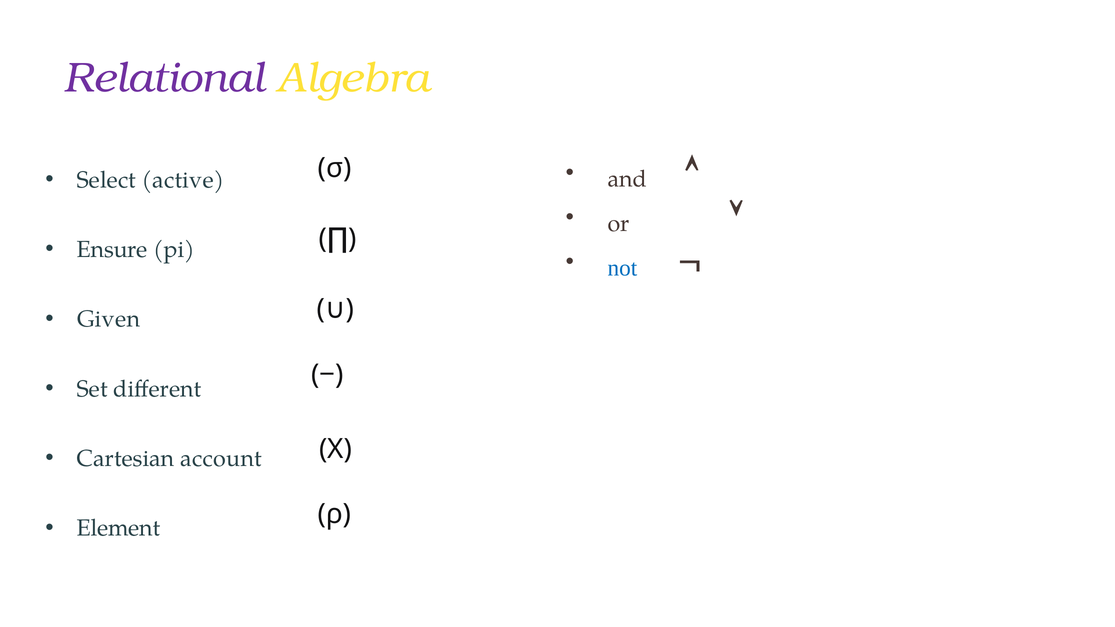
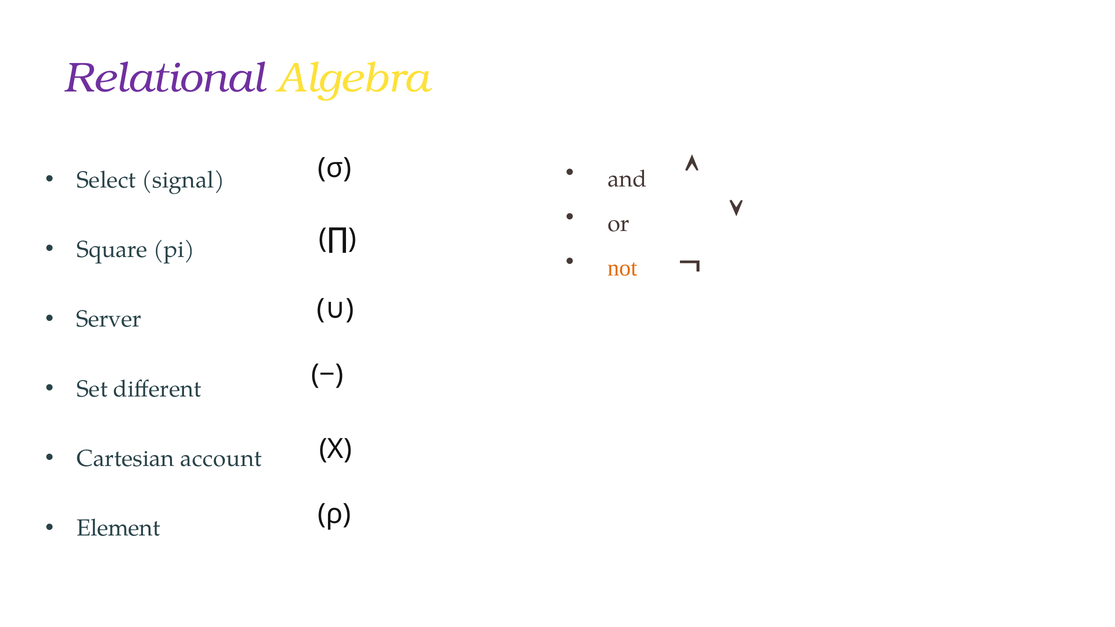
active: active -> signal (183, 180)
Ensure: Ensure -> Square (112, 250)
not colour: blue -> orange (622, 268)
Given: Given -> Server (109, 319)
